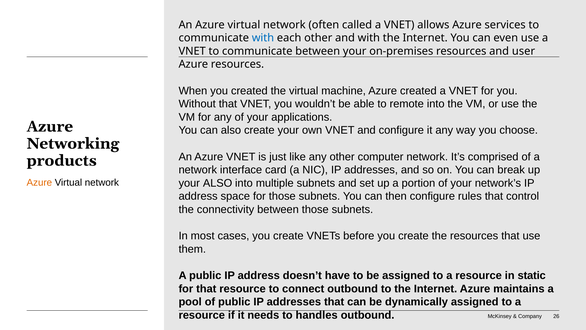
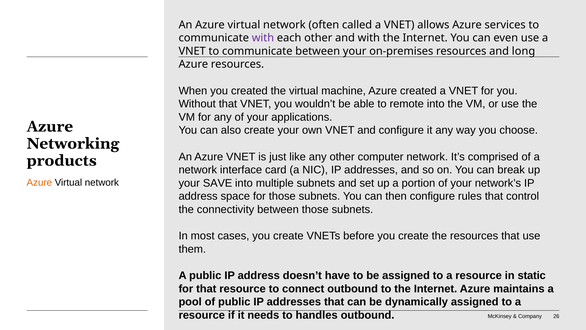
with colour: blue -> purple (263, 38)
user: user -> long (524, 51)
your ALSO: ALSO -> SAVE (218, 183)
